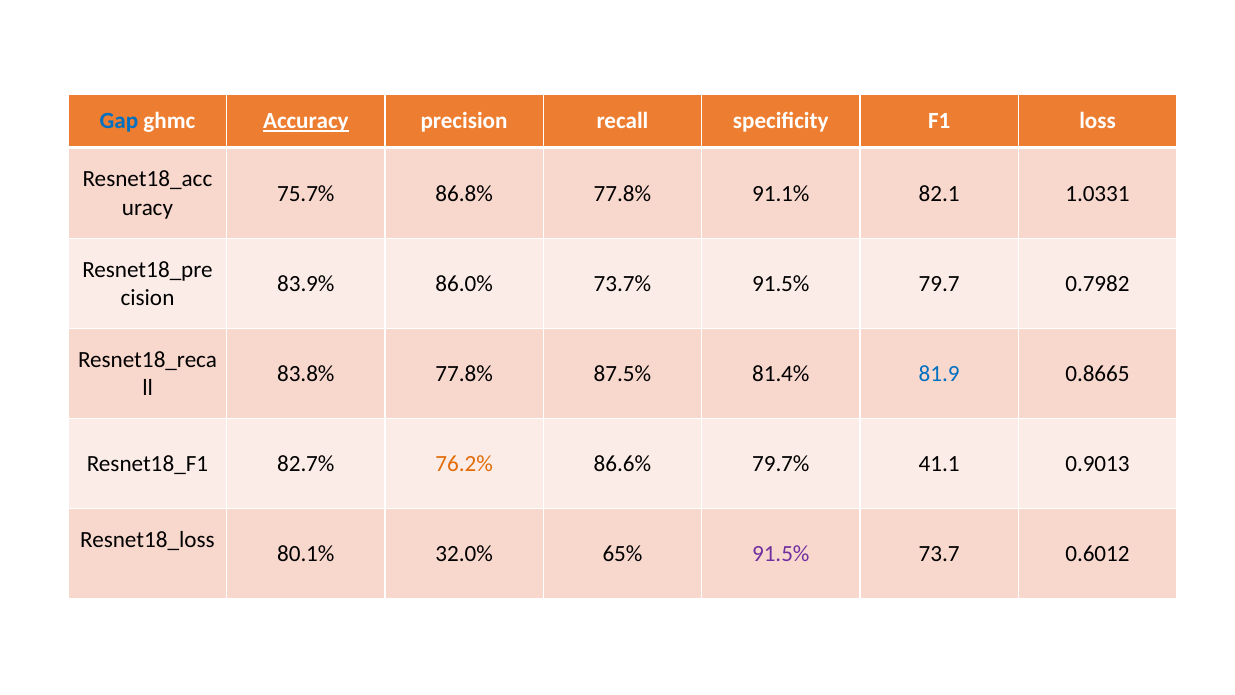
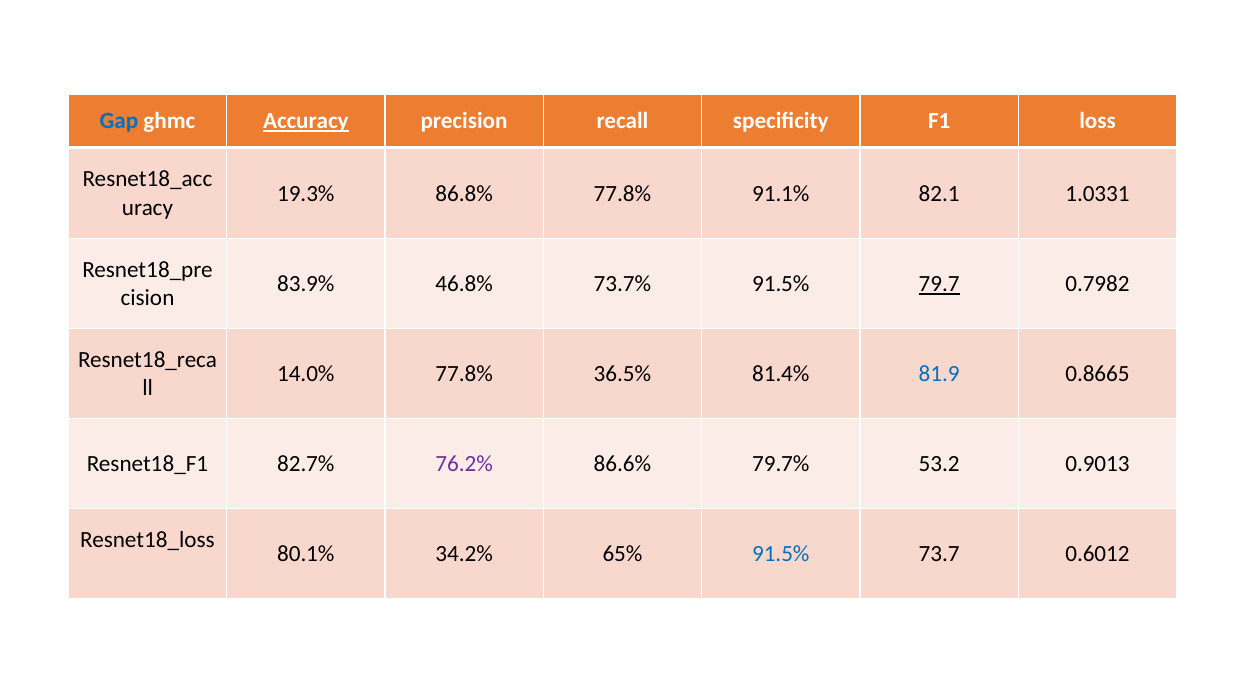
75.7%: 75.7% -> 19.3% (306, 193)
86.0%: 86.0% -> 46.8% (464, 284)
79.7 underline: none -> present (939, 284)
83.8%: 83.8% -> 14.0% (306, 374)
87.5%: 87.5% -> 36.5% (622, 374)
76.2% colour: orange -> purple (464, 464)
41.1: 41.1 -> 53.2 (939, 464)
32.0%: 32.0% -> 34.2% (464, 554)
91.5% colour: purple -> blue (781, 554)
